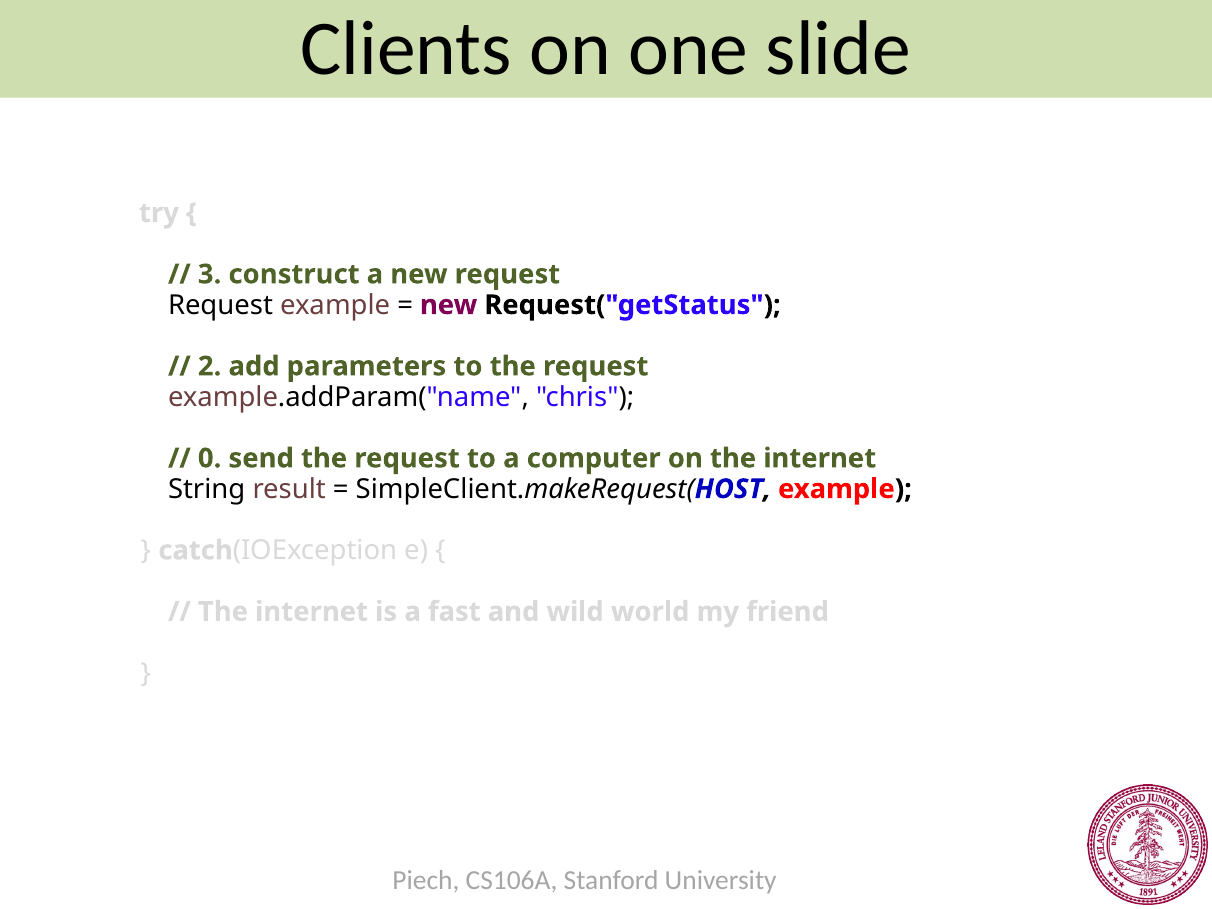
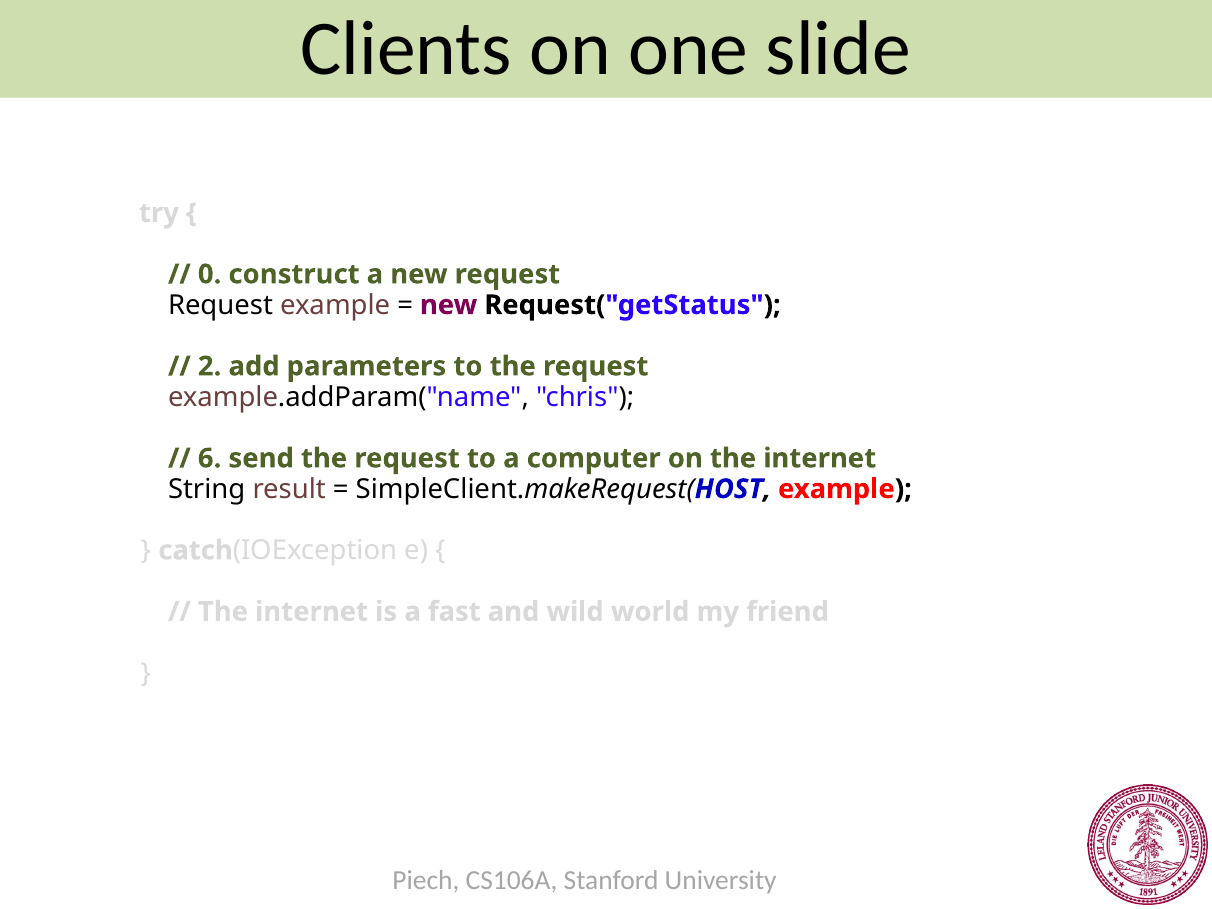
3: 3 -> 0 (210, 274)
0: 0 -> 6 (210, 458)
